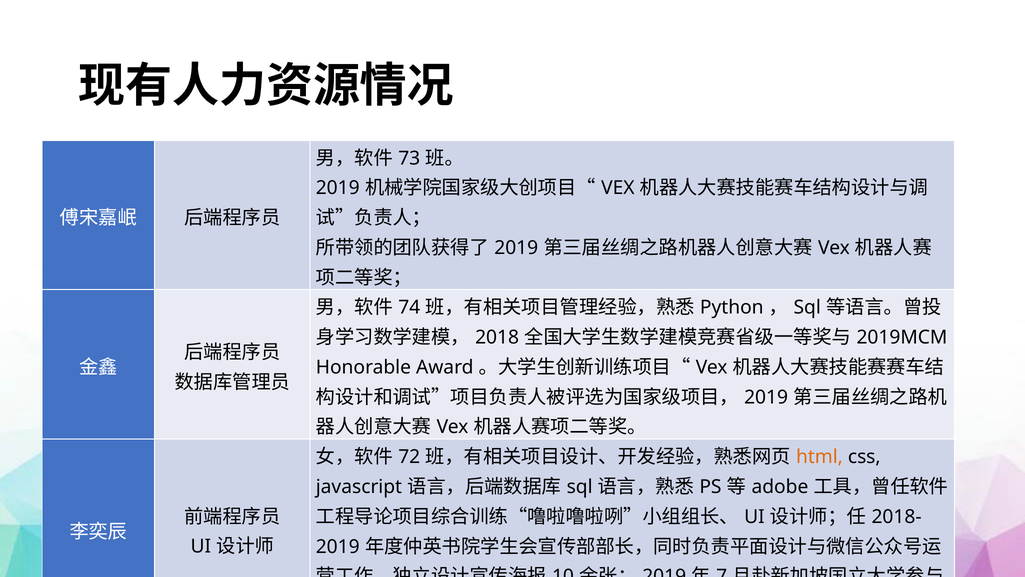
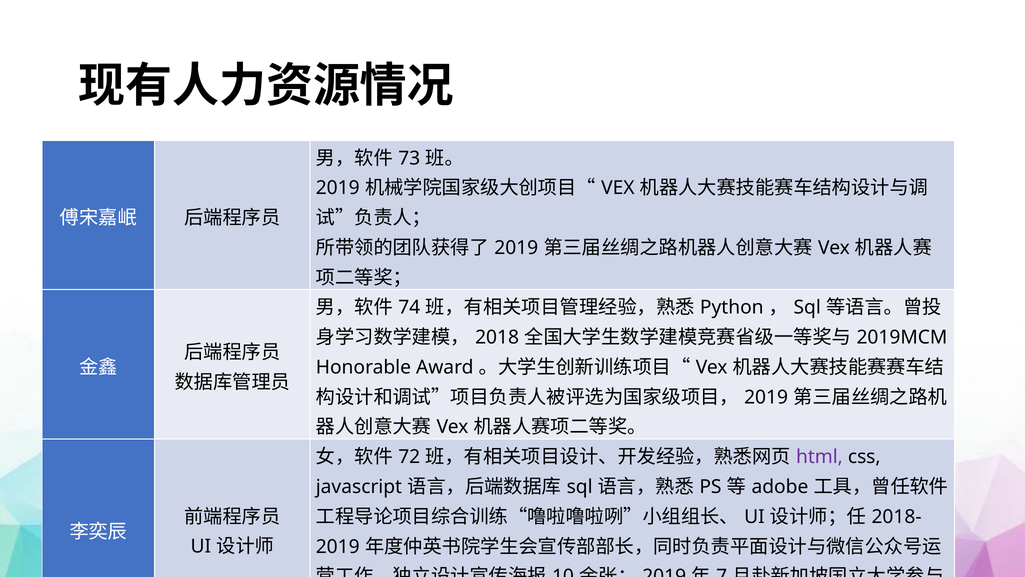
html colour: orange -> purple (819, 457)
